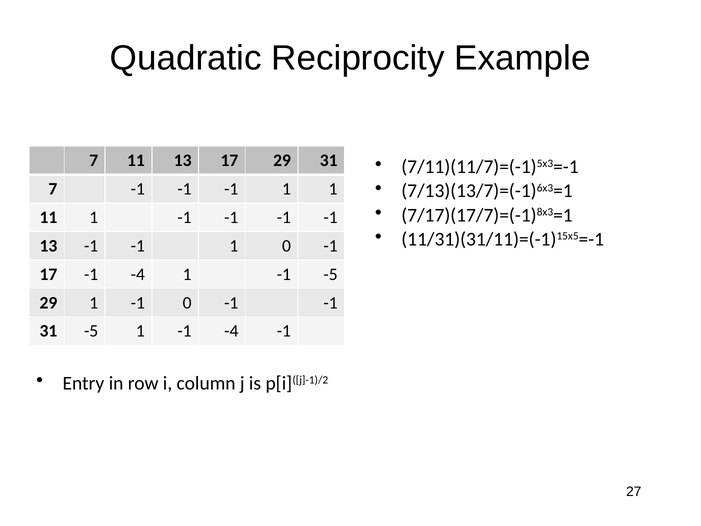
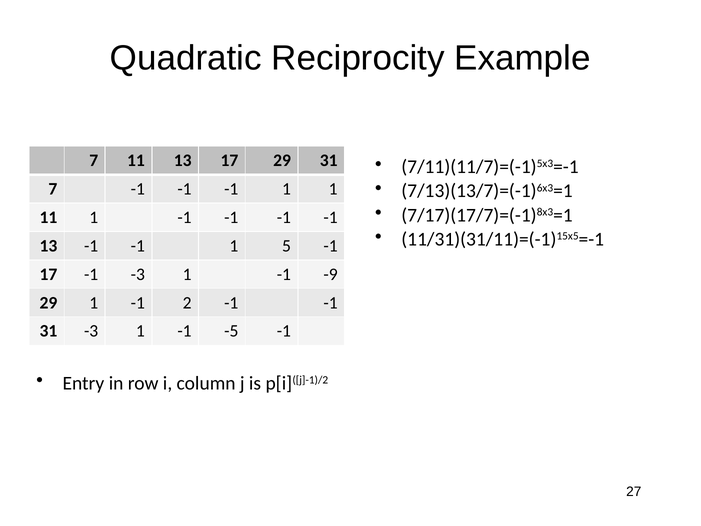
1 0: 0 -> 5 (286, 246)
17 -1 -4: -4 -> -3 (138, 274)
-1 -5: -5 -> -9 (331, 274)
-1 0: 0 -> 2 (187, 303)
31 -5: -5 -> -3 (91, 331)
1 -1 -4: -4 -> -5 (231, 331)
